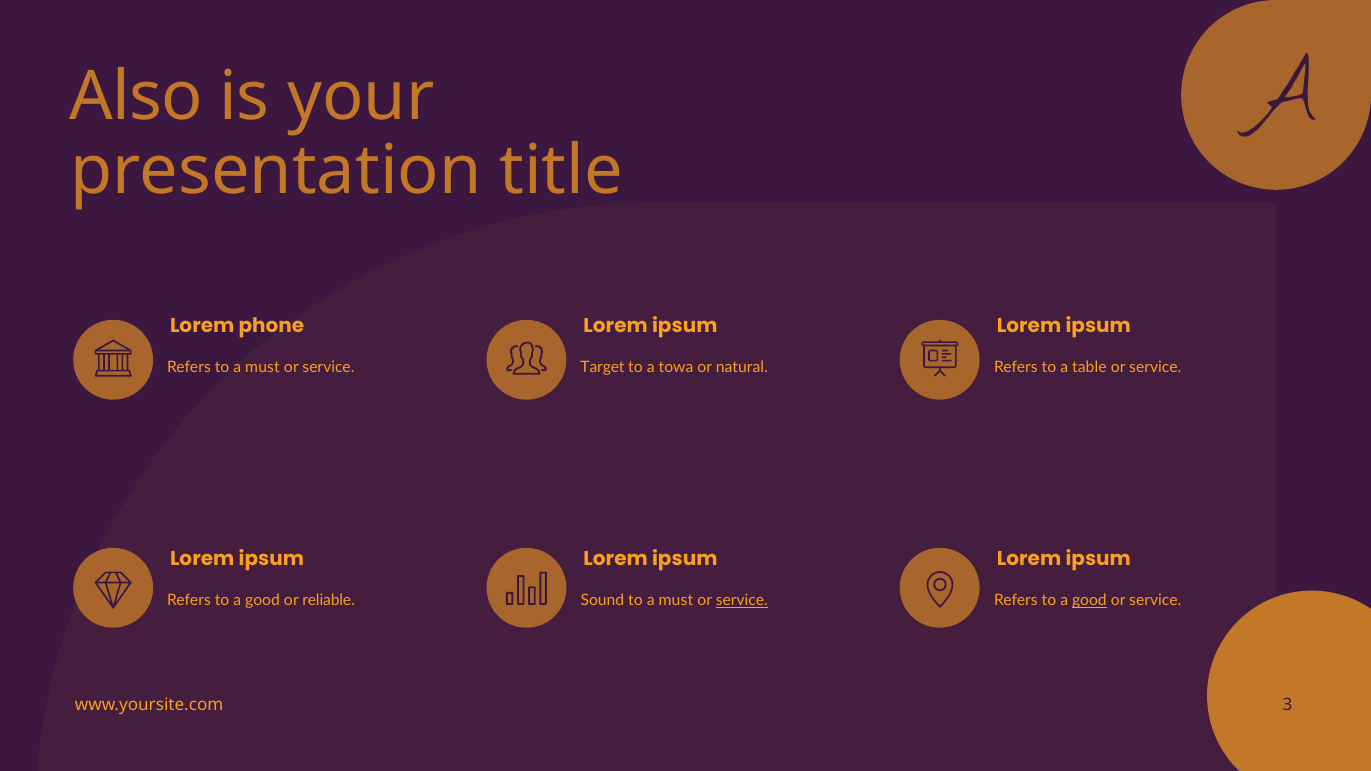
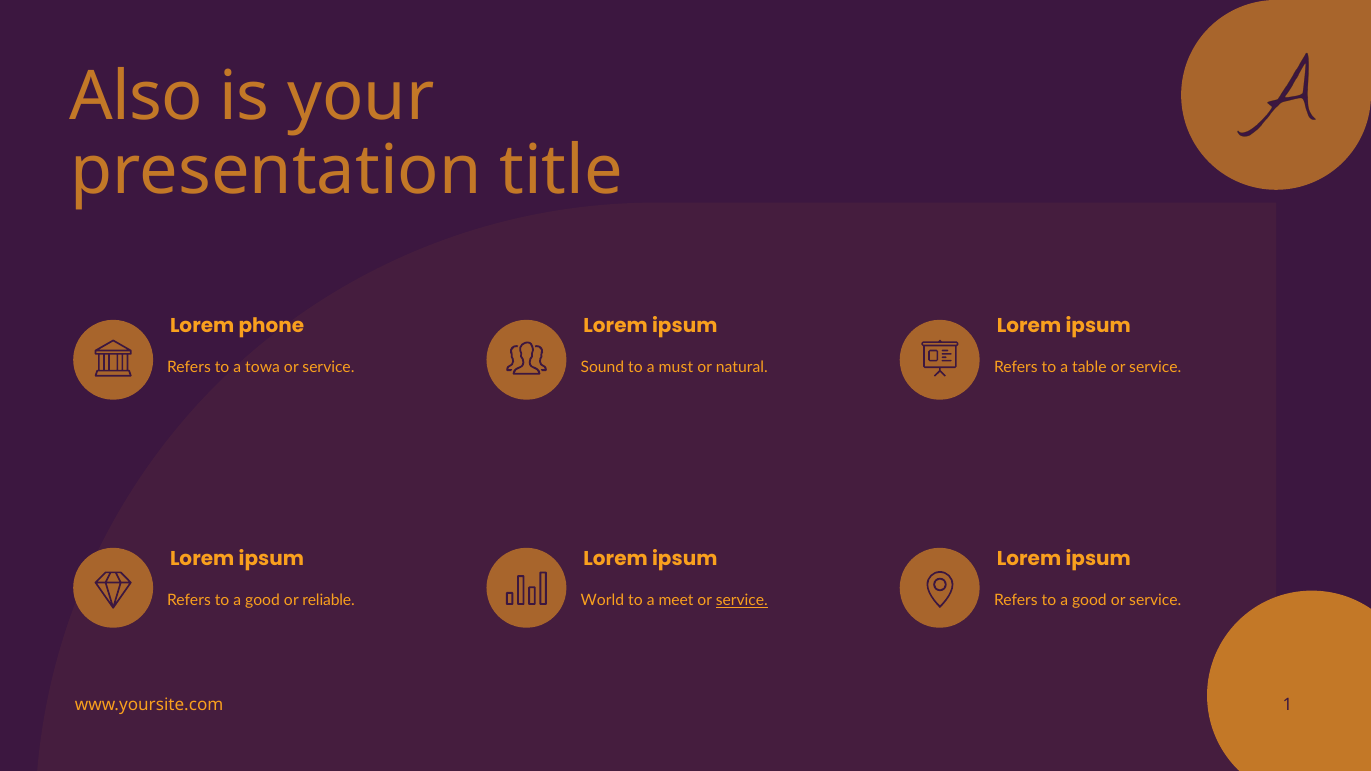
Refers to a must: must -> towa (263, 368)
Target: Target -> Sound (602, 368)
towa: towa -> must (676, 368)
Sound: Sound -> World (602, 600)
must: must -> meet (676, 600)
good underline: present -> none (1089, 600)
3: 3 -> 1 (1288, 705)
